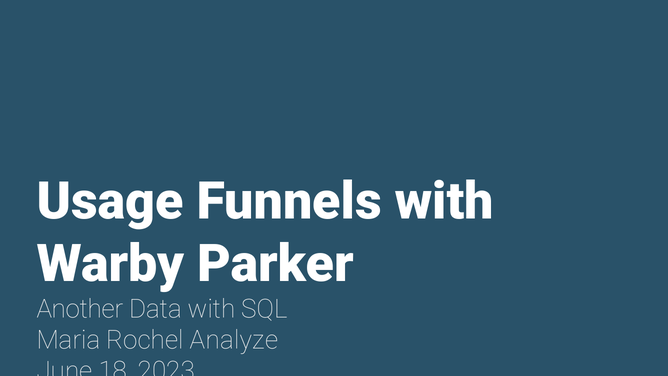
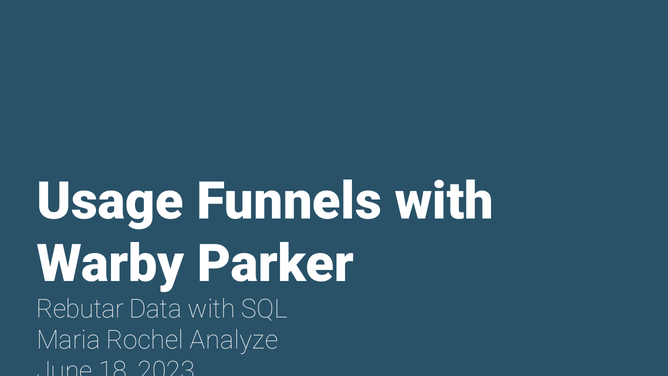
Another: Another -> Rebutar (80, 309)
